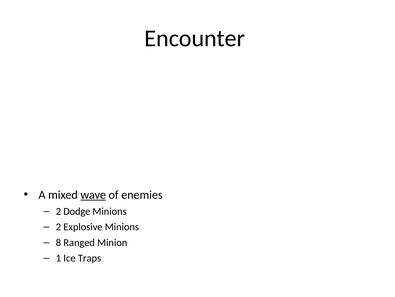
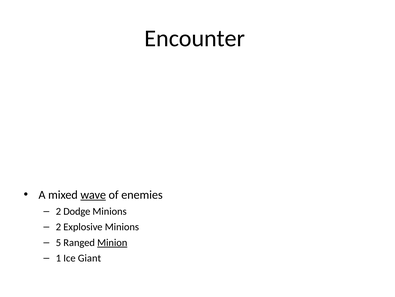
8: 8 -> 5 (58, 242)
Minion underline: none -> present (112, 242)
Traps: Traps -> Giant (89, 258)
